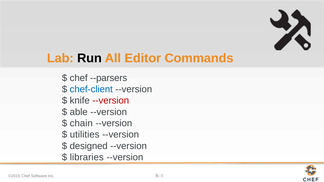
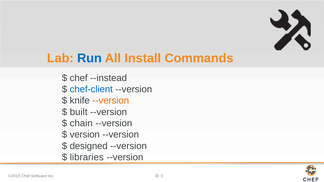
Run colour: black -> blue (89, 58)
Editor: Editor -> Install (143, 58)
--parsers: --parsers -> --instead (109, 78)
--version colour: red -> orange (111, 101)
able: able -> built (79, 112)
utilities: utilities -> version (85, 135)
